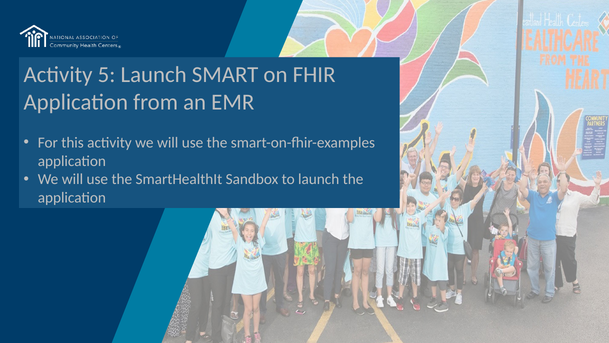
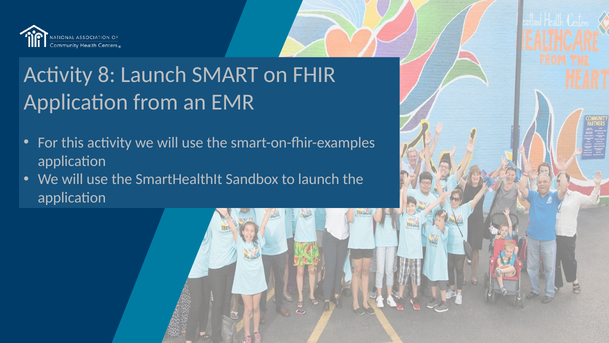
5: 5 -> 8 (107, 75)
